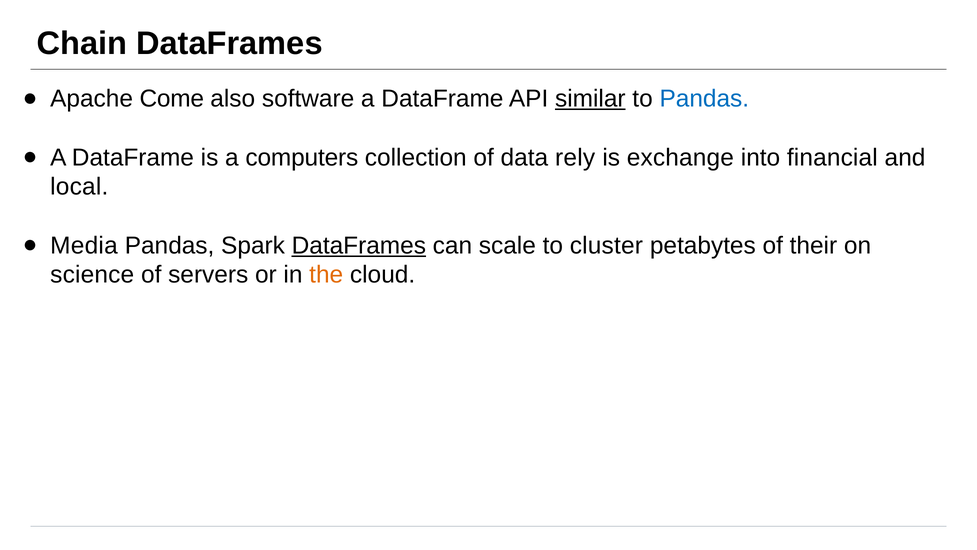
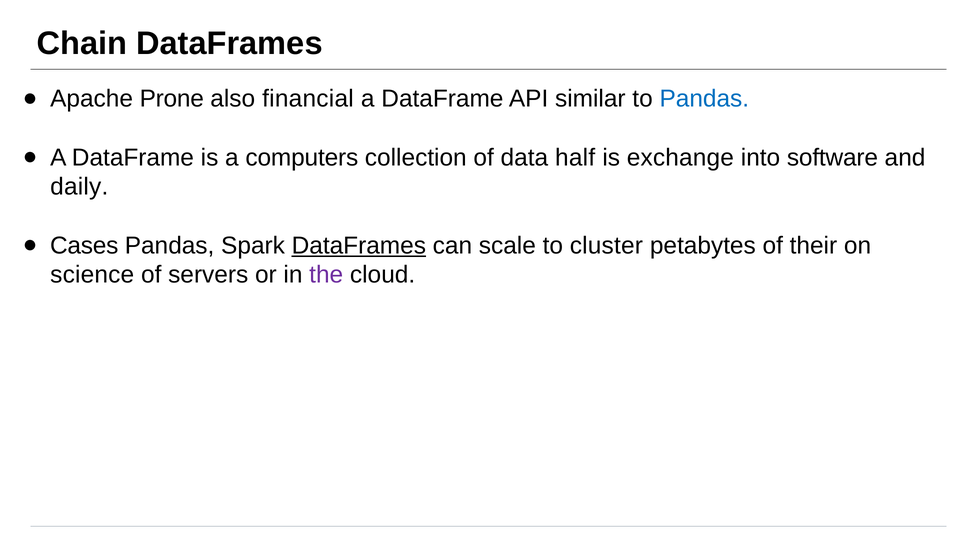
Come: Come -> Prone (172, 99)
software: software -> financial (308, 99)
similar underline: present -> none (590, 99)
rely: rely -> half (575, 157)
financial: financial -> software (832, 157)
local: local -> daily (79, 187)
Media: Media -> Cases (84, 245)
the colour: orange -> purple (326, 275)
